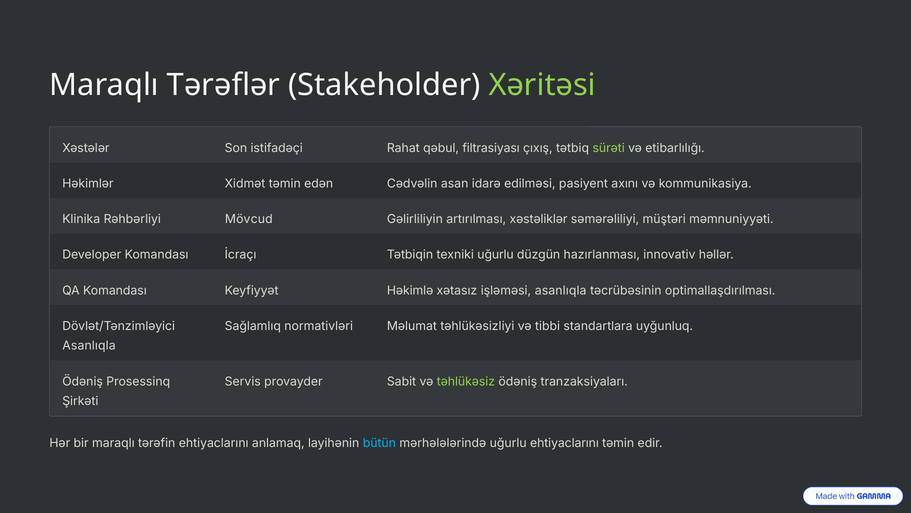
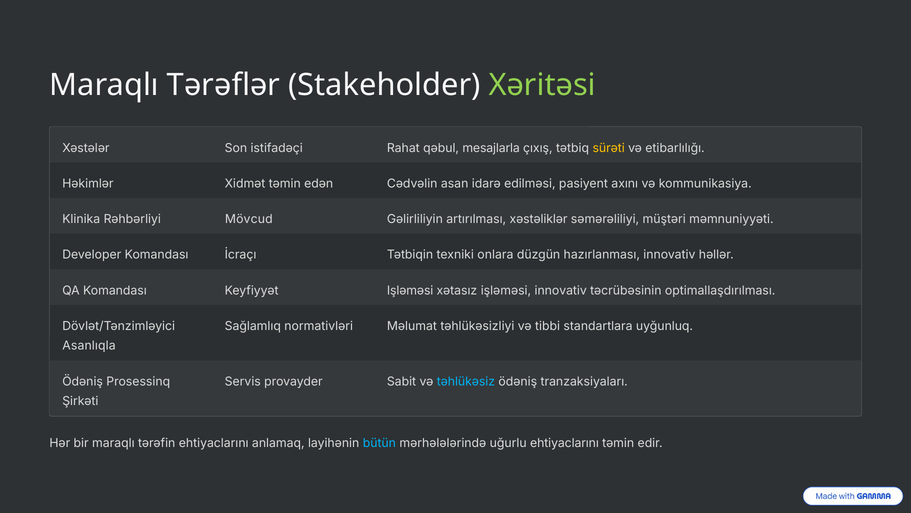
filtrasiyası: filtrasiyası -> mesajlarla (491, 148)
sürəti colour: light green -> yellow (609, 148)
texniki uğurlu: uğurlu -> onlara (495, 255)
Keyfiyyət Həkimlə: Həkimlə -> Işləməsi (410, 290)
işləməsi asanlıqla: asanlıqla -> innovativ (561, 290)
təhlükəsiz colour: light green -> light blue (466, 381)
